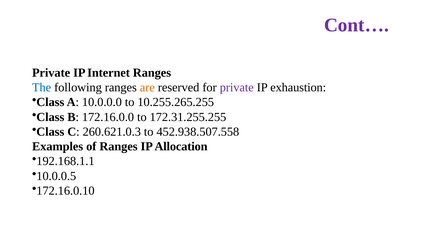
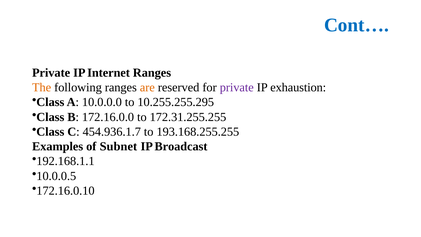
Cont… colour: purple -> blue (356, 25)
The colour: blue -> orange (42, 87)
10.255.265.255: 10.255.265.255 -> 10.255.255.295 (176, 102)
260.621.0.3: 260.621.0.3 -> 454.936.1.7 (112, 132)
452.938.507.558: 452.938.507.558 -> 193.168.255.255 (198, 132)
of Ranges: Ranges -> Subnet (118, 146)
Allocation: Allocation -> Broadcast (181, 146)
